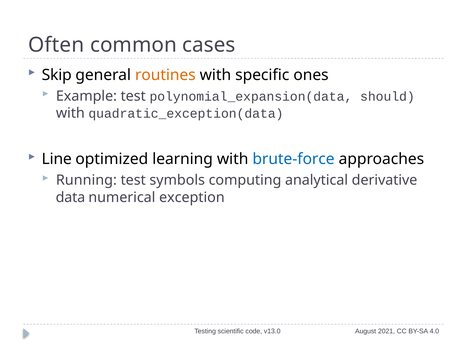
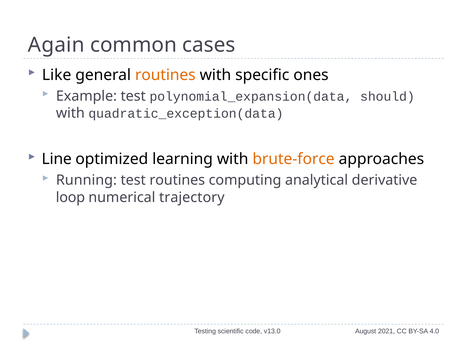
Often: Often -> Again (56, 45)
Skip: Skip -> Like (57, 75)
brute-force colour: blue -> orange (294, 159)
test symbols: symbols -> routines (177, 180)
data: data -> loop (70, 197)
exception: exception -> trajectory (192, 197)
